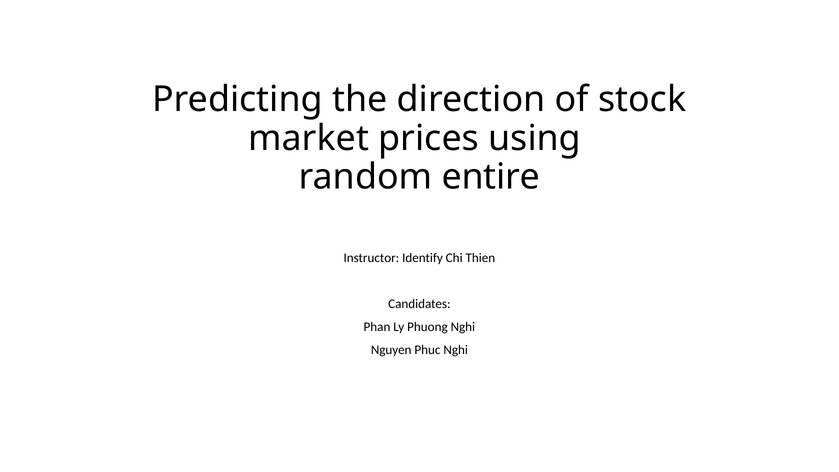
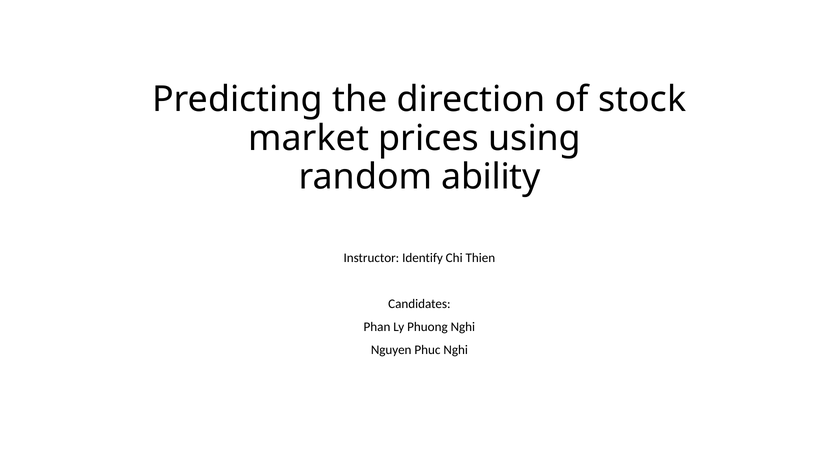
entire: entire -> ability (491, 177)
